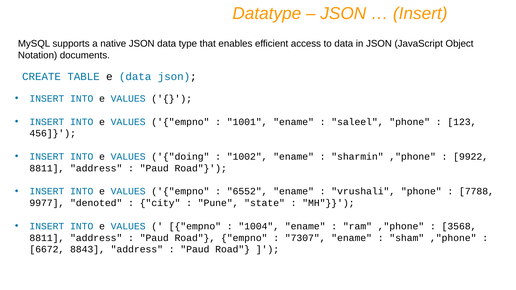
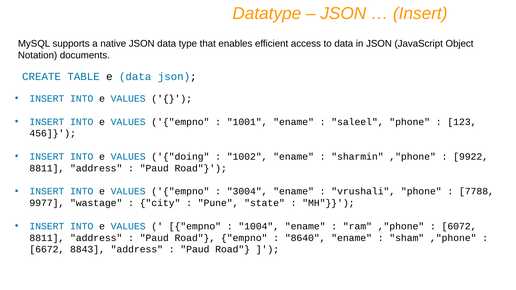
6552: 6552 -> 3004 (247, 192)
denoted: denoted -> wastage (96, 203)
3568: 3568 -> 6072 (459, 226)
7307: 7307 -> 8640 (305, 238)
